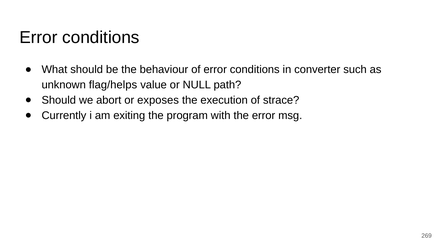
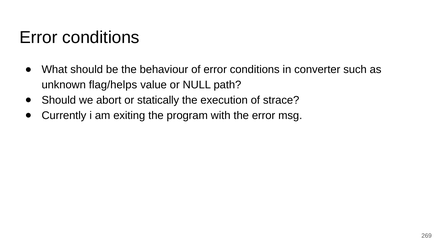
exposes: exposes -> statically (158, 100)
